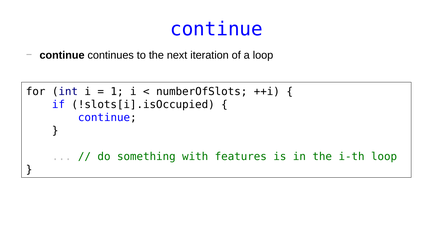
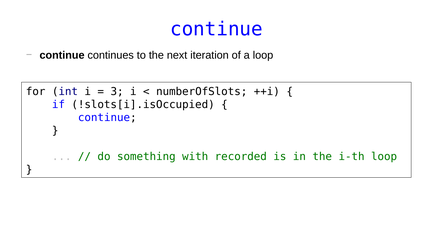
1: 1 -> 3 (117, 91)
features: features -> recorded (241, 156)
